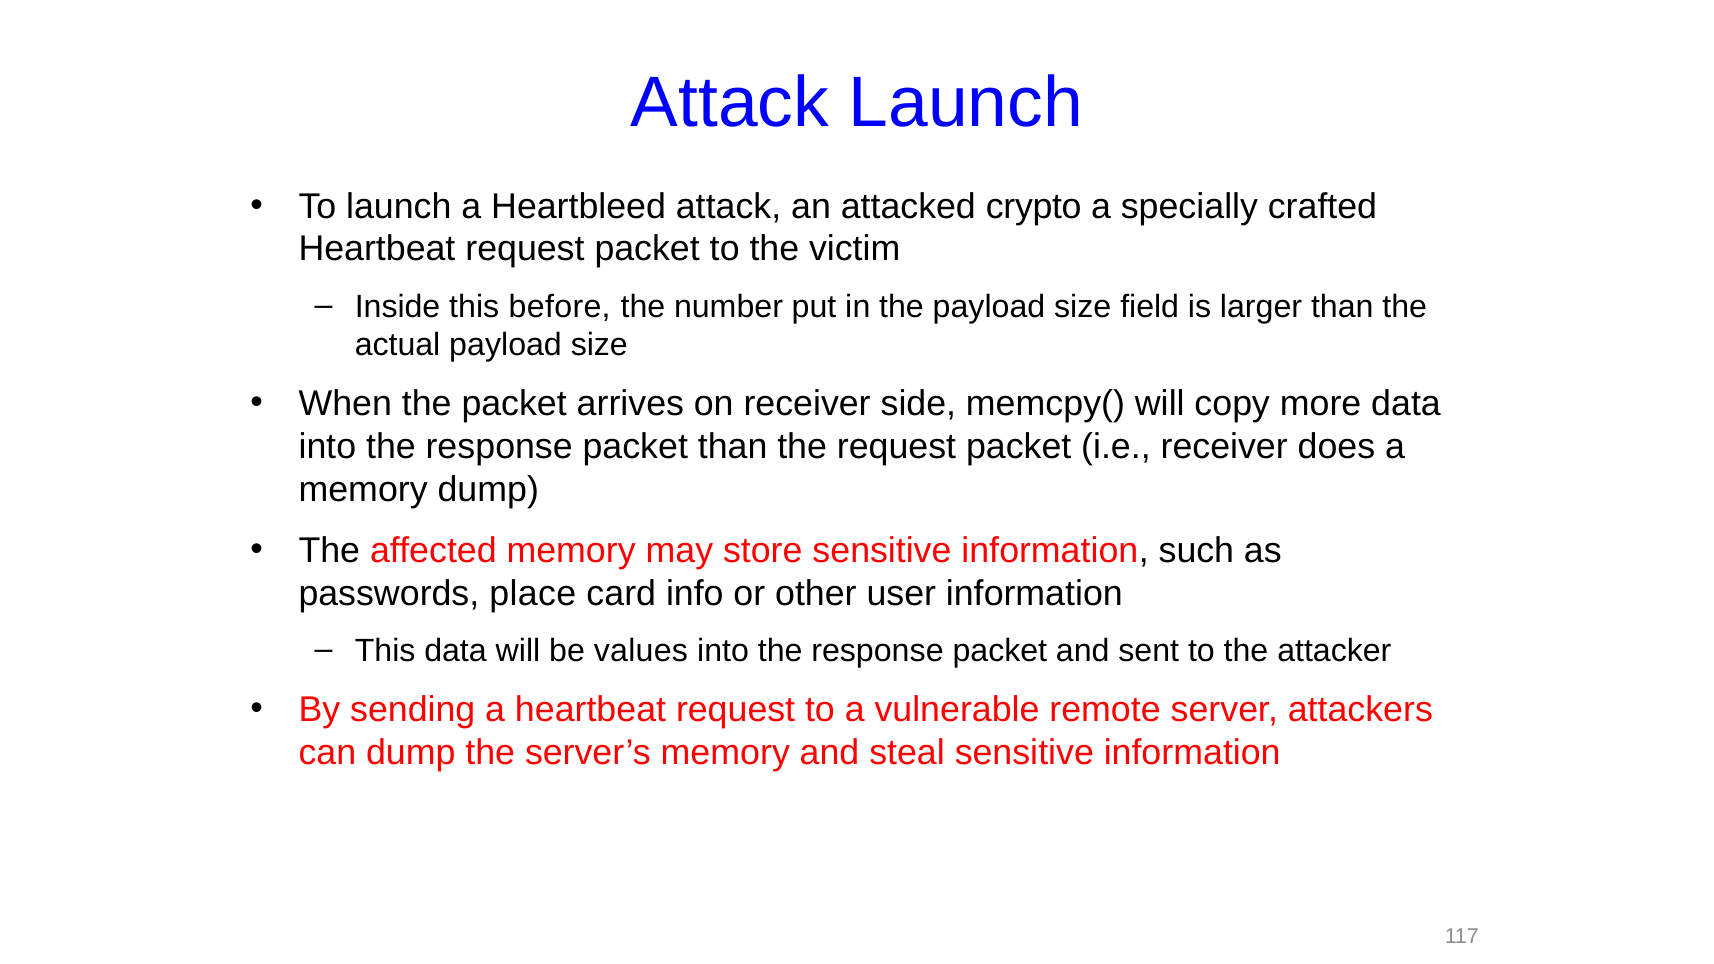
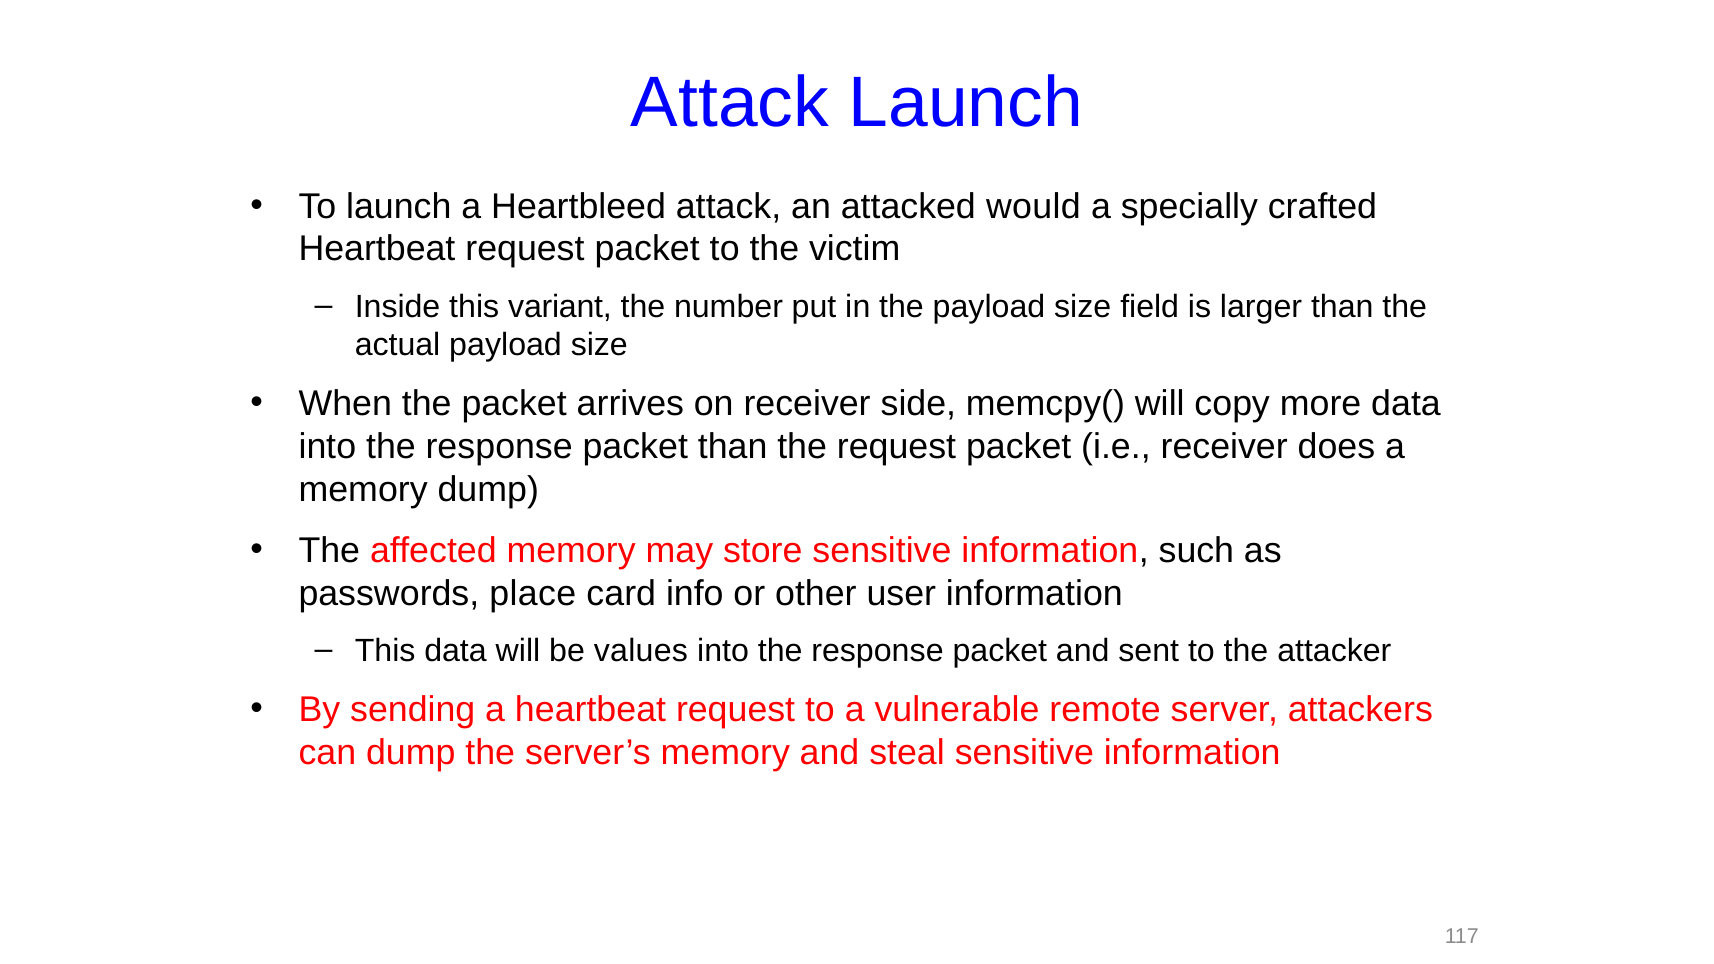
crypto: crypto -> would (1033, 206)
before: before -> variant (560, 307)
